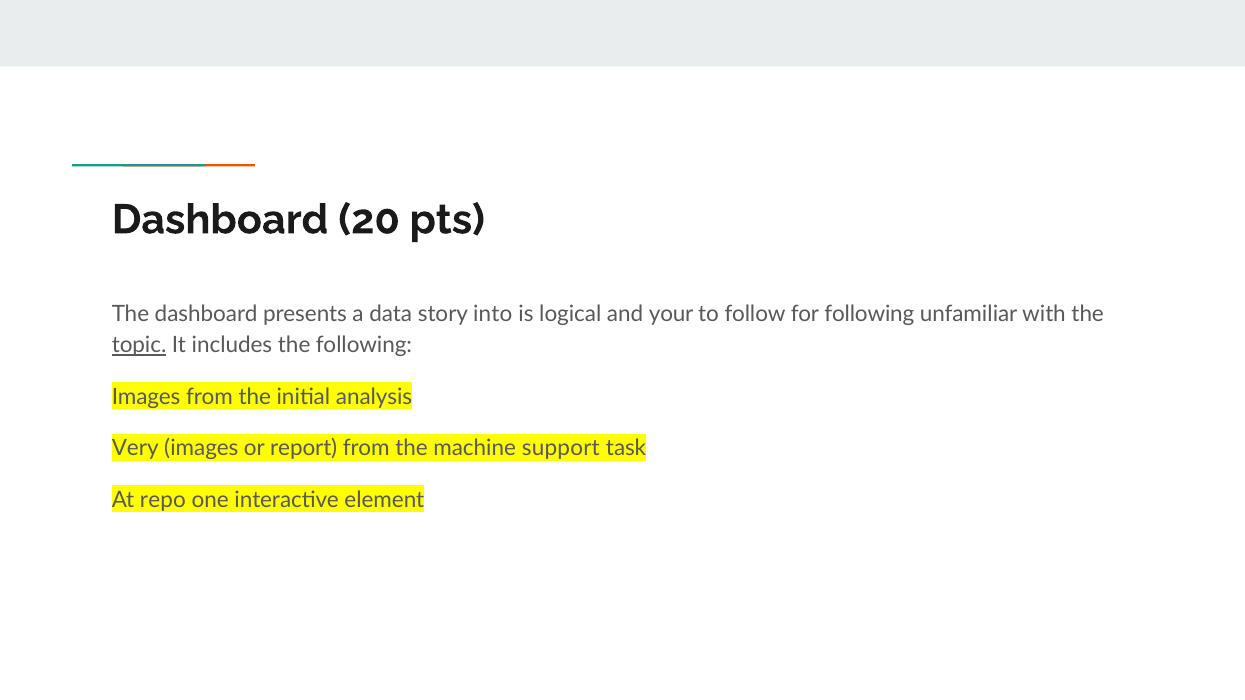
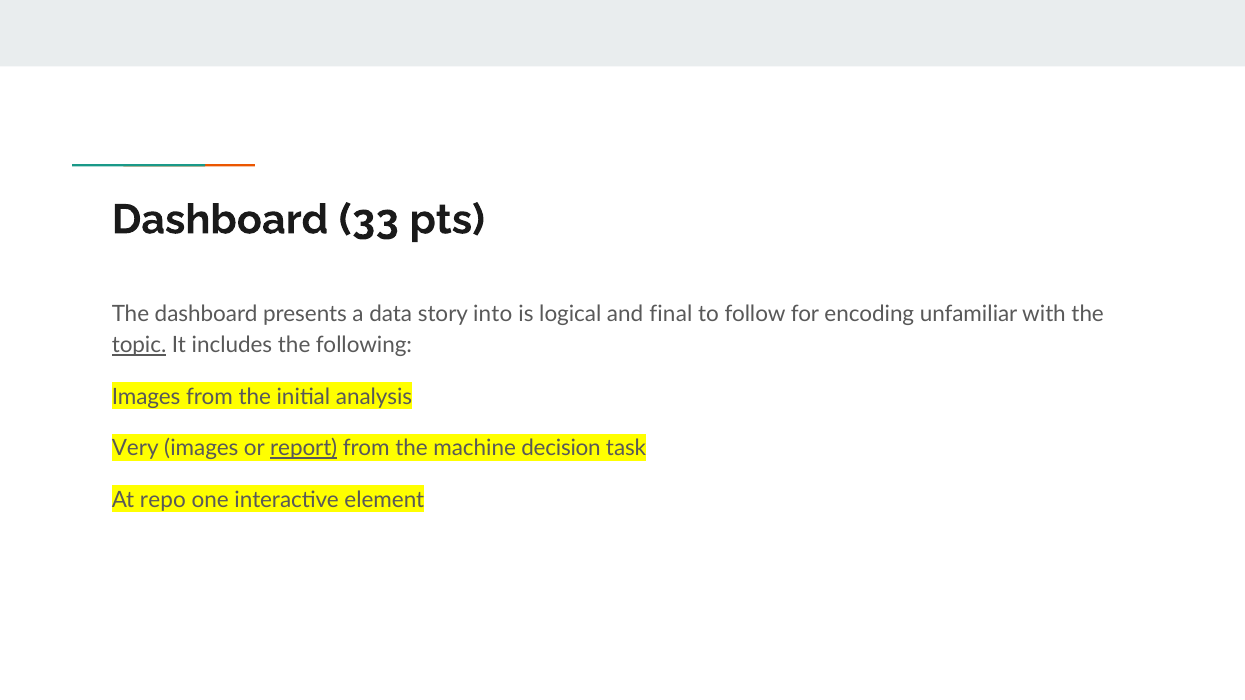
20: 20 -> 33 (369, 220)
your: your -> final (671, 315)
for following: following -> encoding (869, 315)
report underline: none -> present (304, 449)
support: support -> decision (561, 449)
